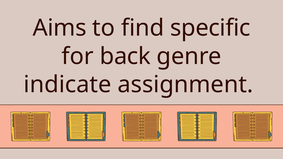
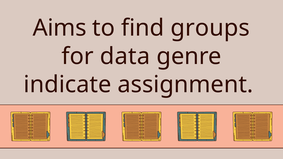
specific: specific -> groups (210, 28)
back: back -> data (125, 56)
